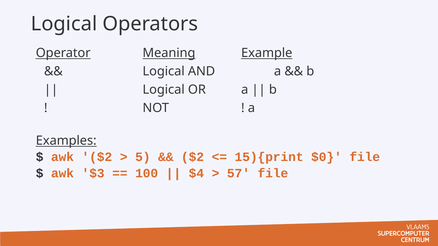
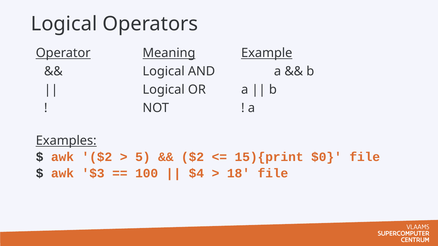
57: 57 -> 18 (238, 174)
